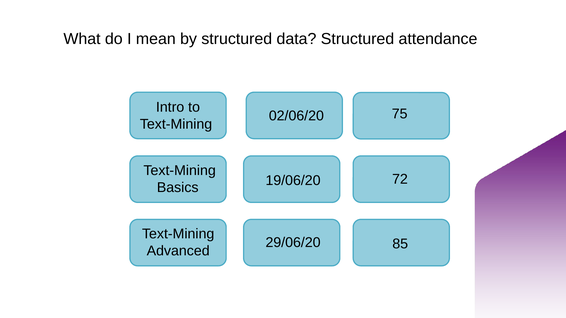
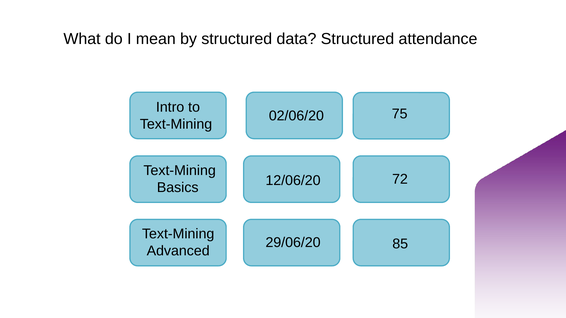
19/06/20: 19/06/20 -> 12/06/20 (293, 181)
